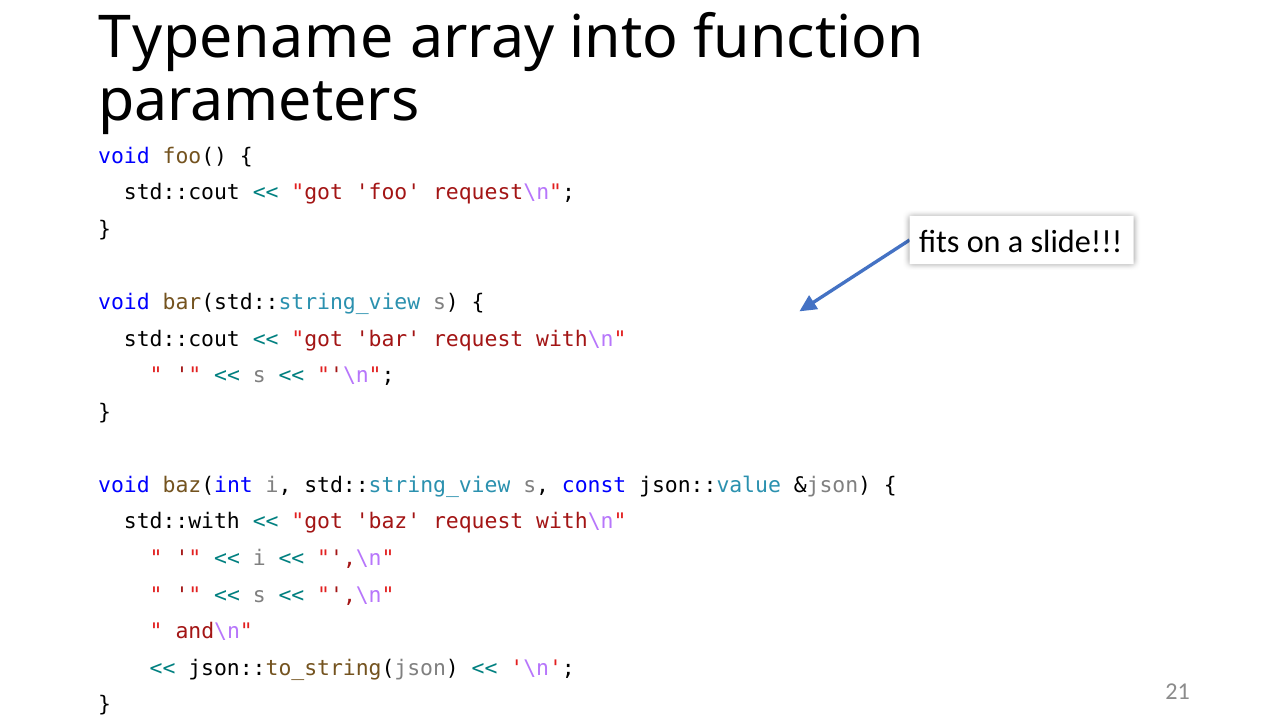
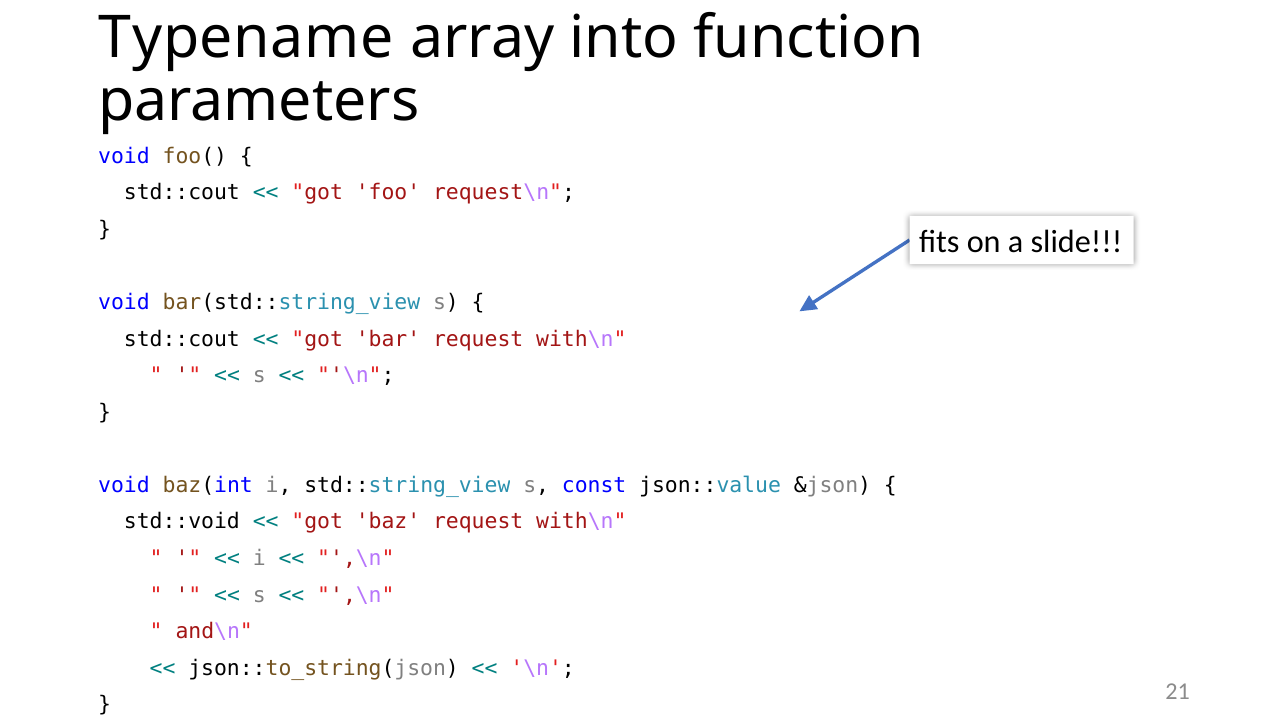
std::with: std::with -> std::void (182, 522)
